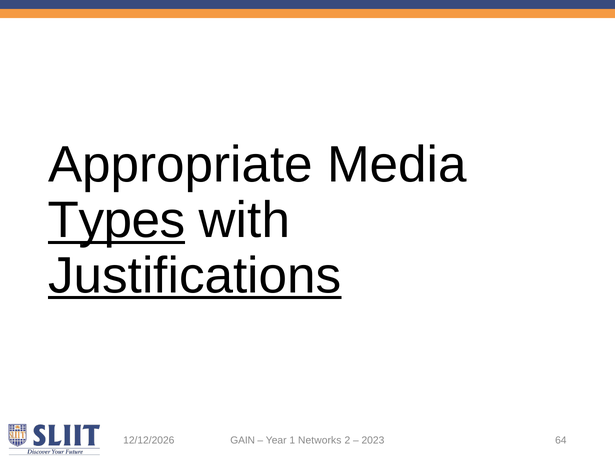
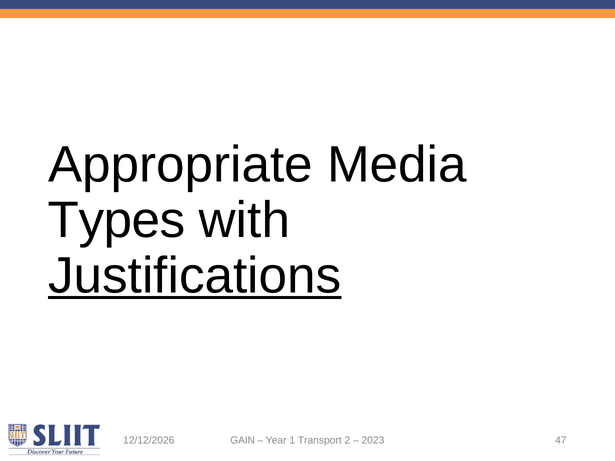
Types underline: present -> none (117, 220)
Networks: Networks -> Transport (320, 440)
64: 64 -> 47 (561, 440)
